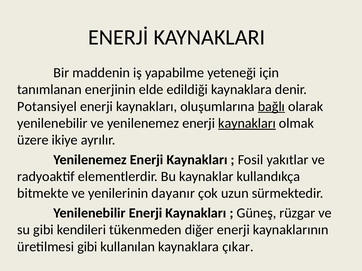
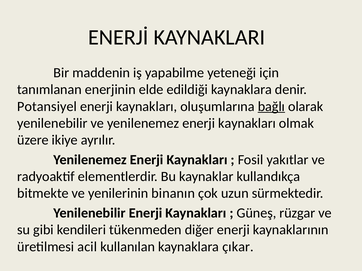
kaynakları underline: present -> none (247, 123)
dayanır: dayanır -> binanın (173, 194)
üretilmesi gibi: gibi -> acil (87, 247)
